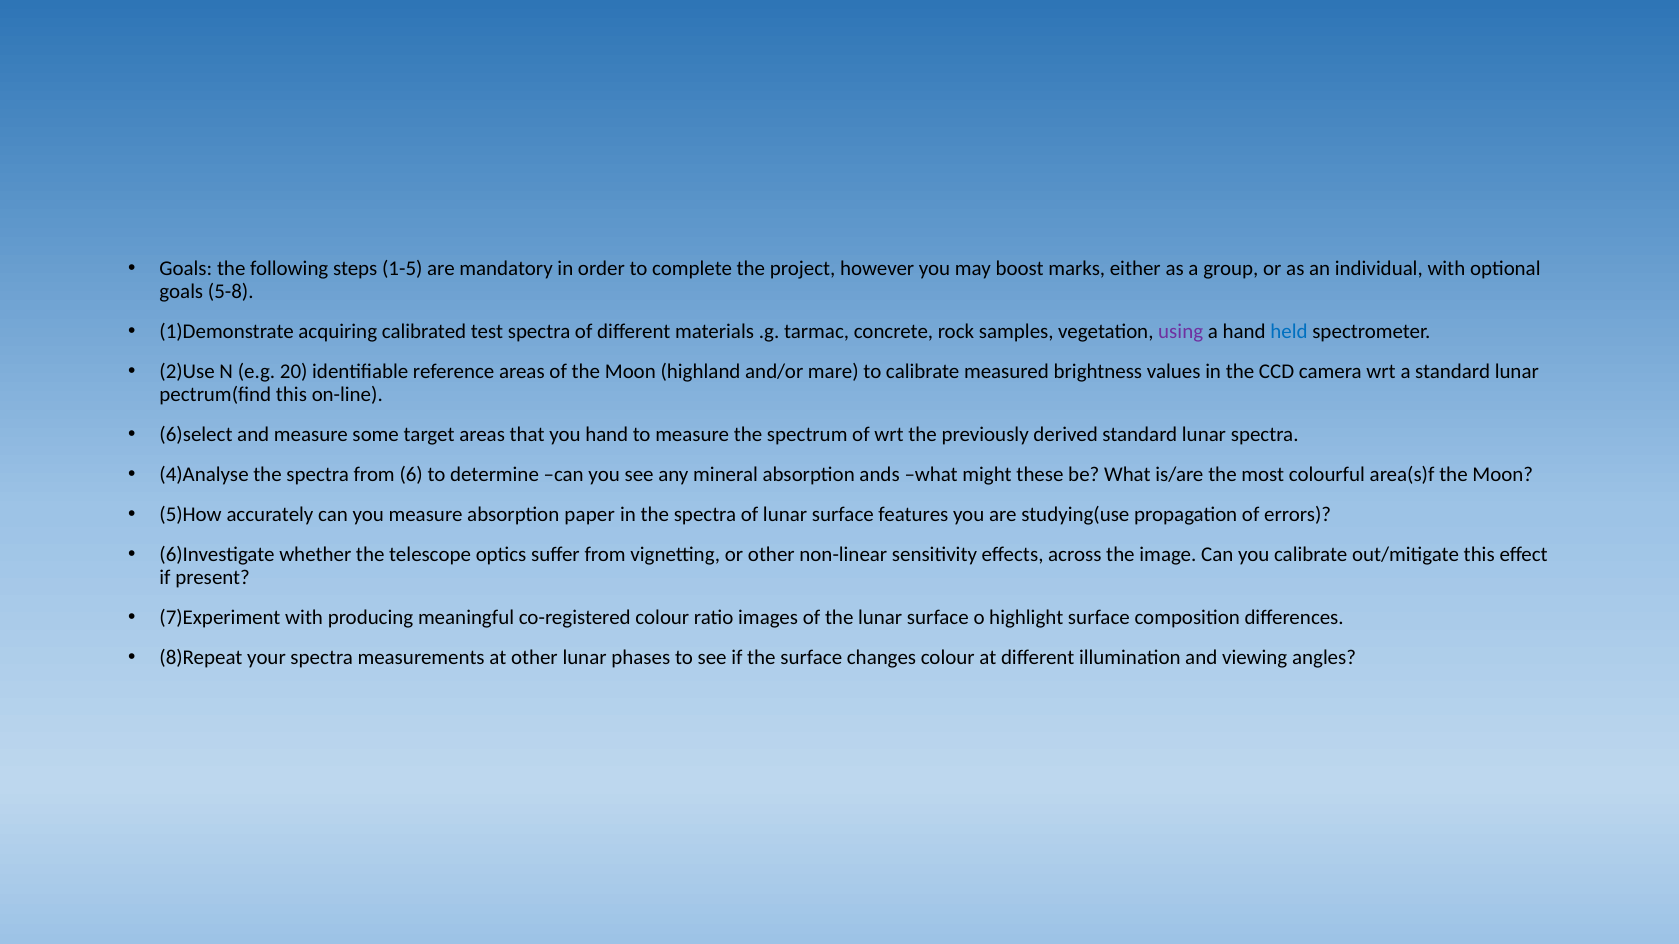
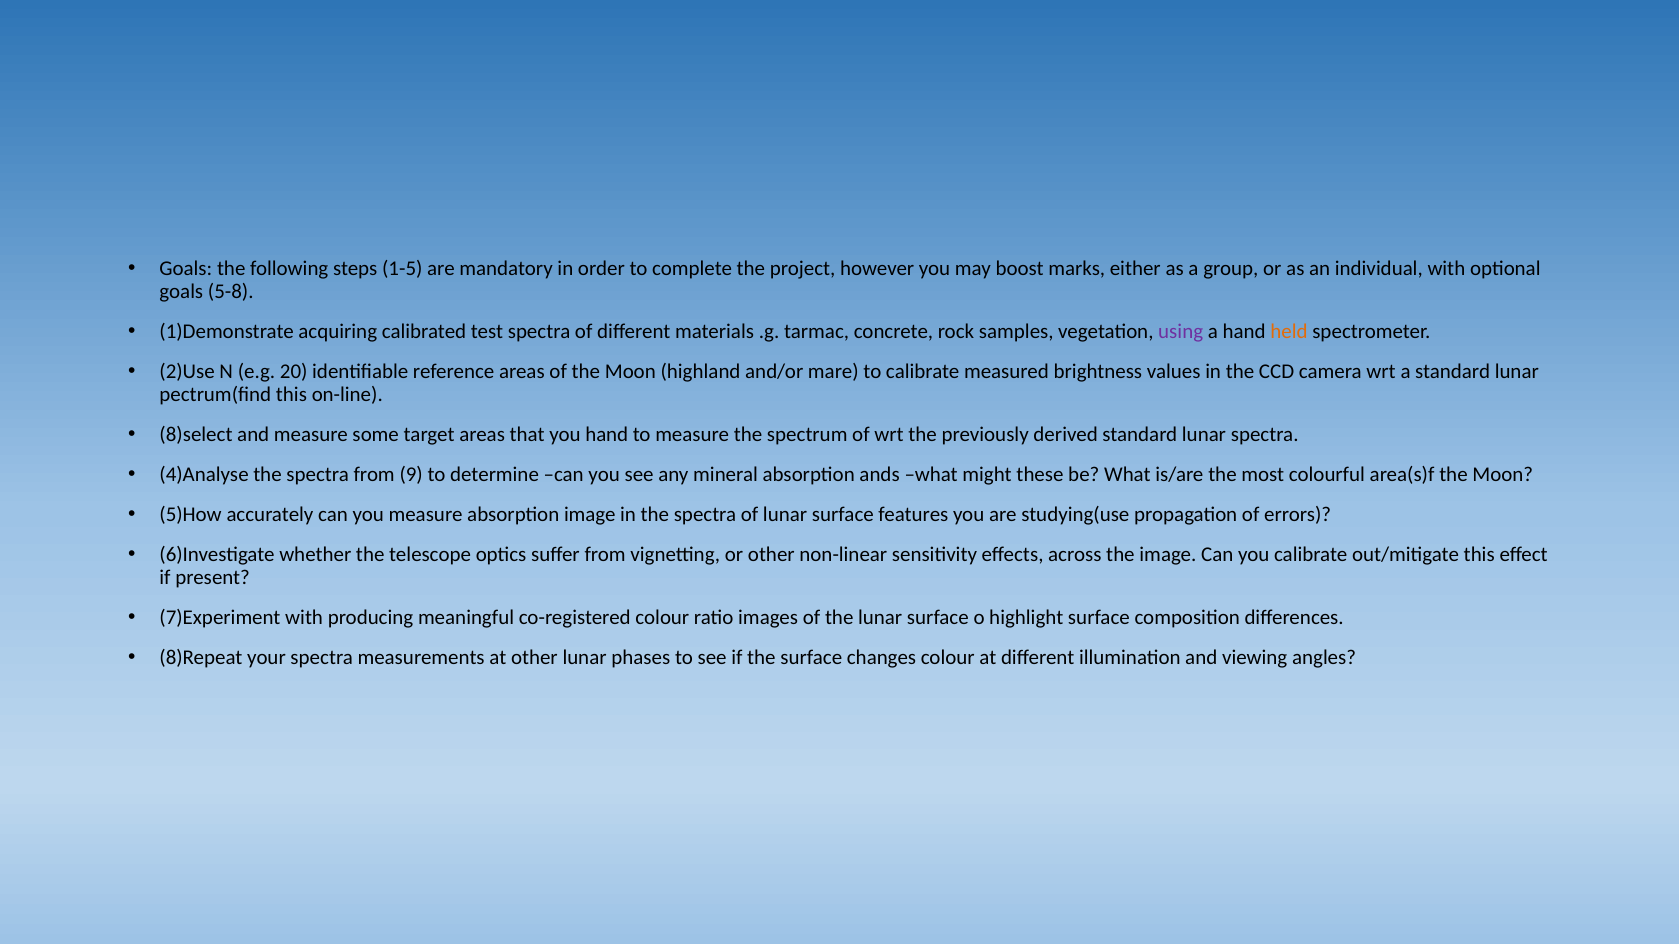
held colour: blue -> orange (1289, 332)
6)select: 6)select -> 8)select (196, 435)
6: 6 -> 9 (411, 475)
absorption paper: paper -> image (590, 515)
